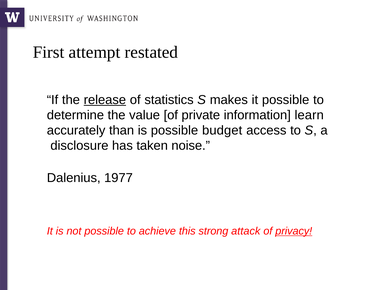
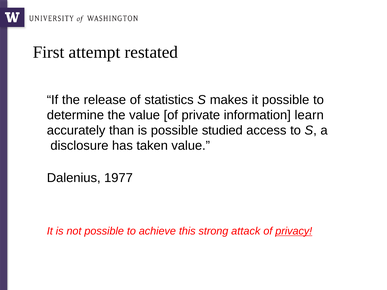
release underline: present -> none (105, 100)
budget: budget -> studied (222, 131)
taken noise: noise -> value (191, 146)
